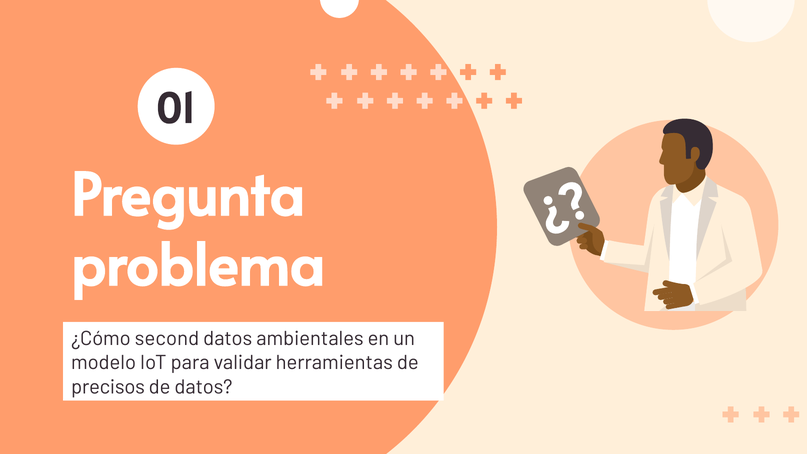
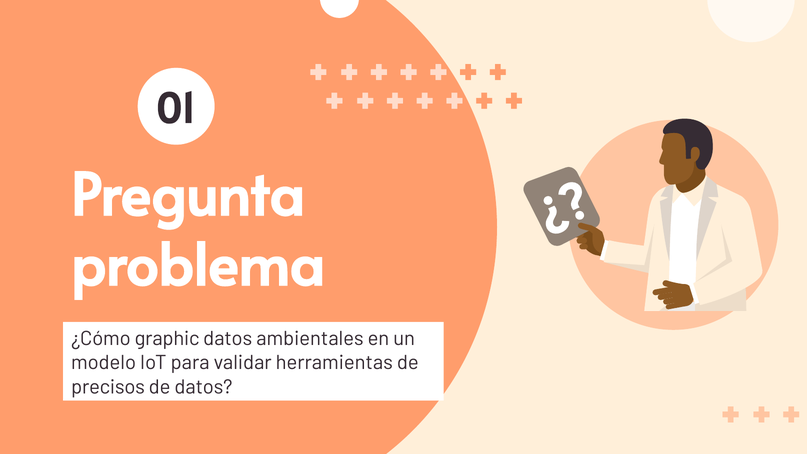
second: second -> graphic (167, 338)
